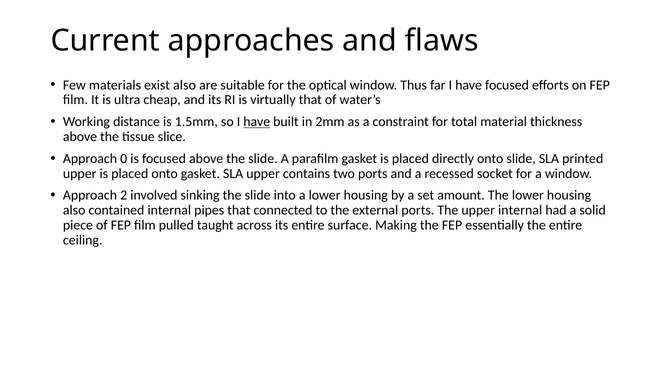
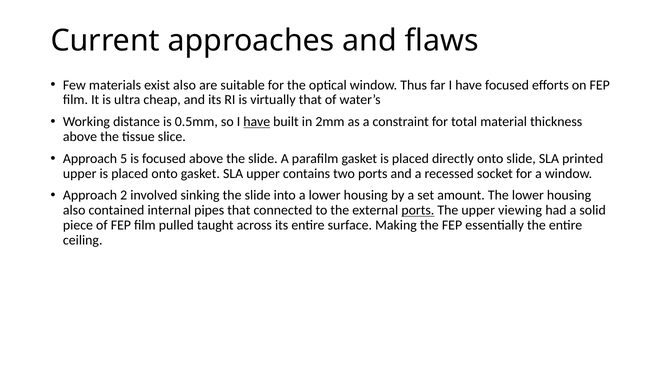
1.5mm: 1.5mm -> 0.5mm (196, 122)
0: 0 -> 5 (124, 159)
ports underline: none -> present (418, 210)
upper internal: internal -> viewing (520, 210)
